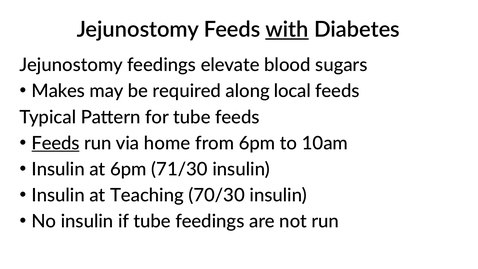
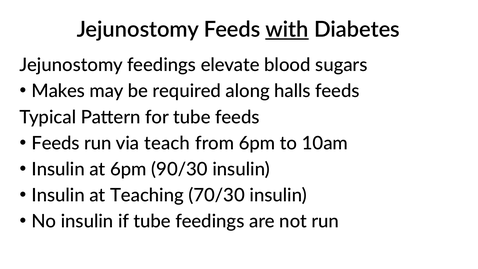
local: local -> halls (292, 91)
Feeds underline: present -> none (56, 143)
home: home -> teach (167, 143)
71/30: 71/30 -> 90/30 (180, 169)
